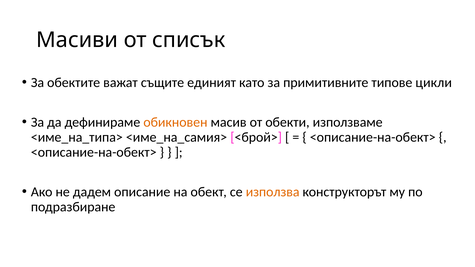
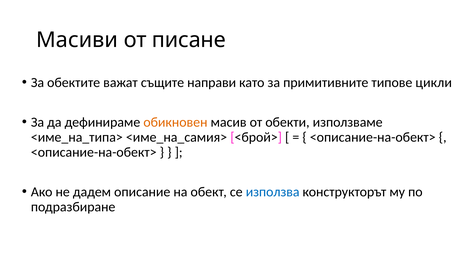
списък: списък -> писане (189, 40)
единият: единият -> направи (212, 82)
използва colour: orange -> blue (273, 192)
